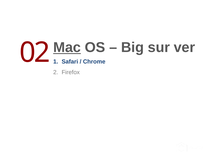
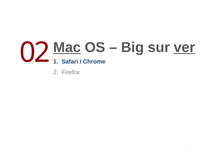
ver underline: none -> present (184, 47)
